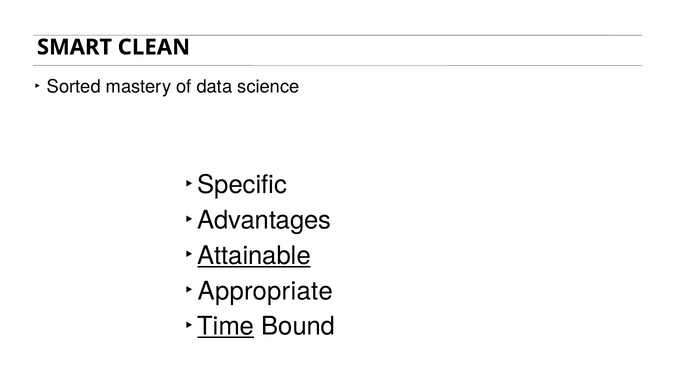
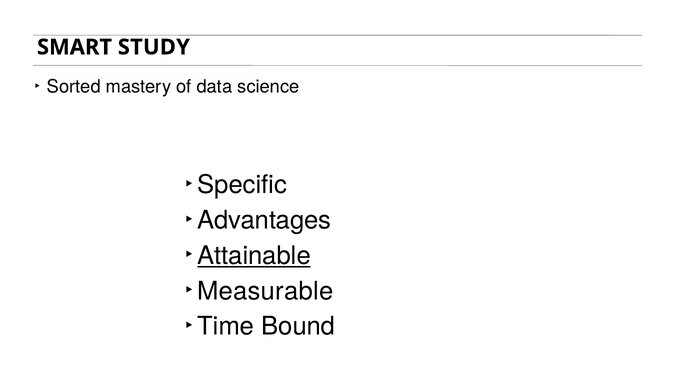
CLEAN: CLEAN -> STUDY (154, 47)
Appropriate: Appropriate -> Measurable (265, 291)
Time underline: present -> none (226, 326)
